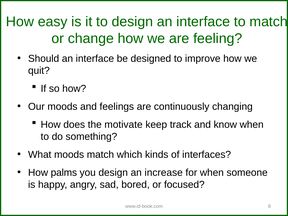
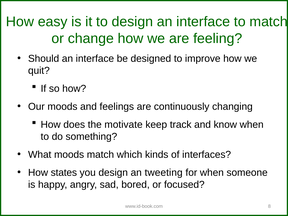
palms: palms -> states (64, 173)
increase: increase -> tweeting (164, 173)
